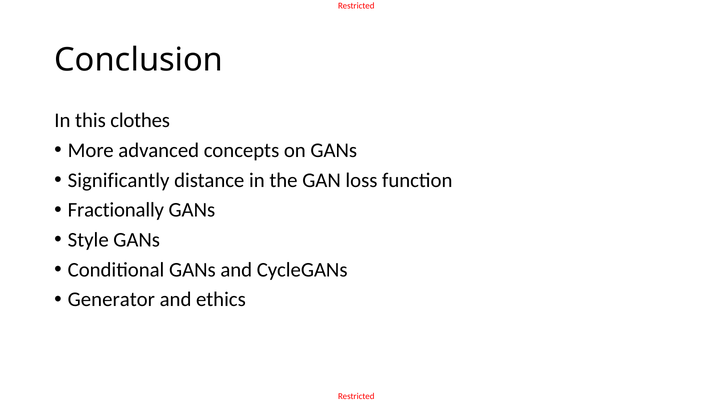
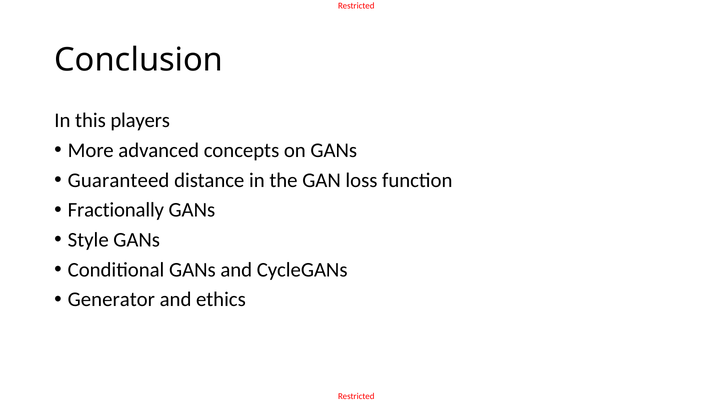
clothes: clothes -> players (140, 121)
Significantly: Significantly -> Guaranteed (119, 180)
